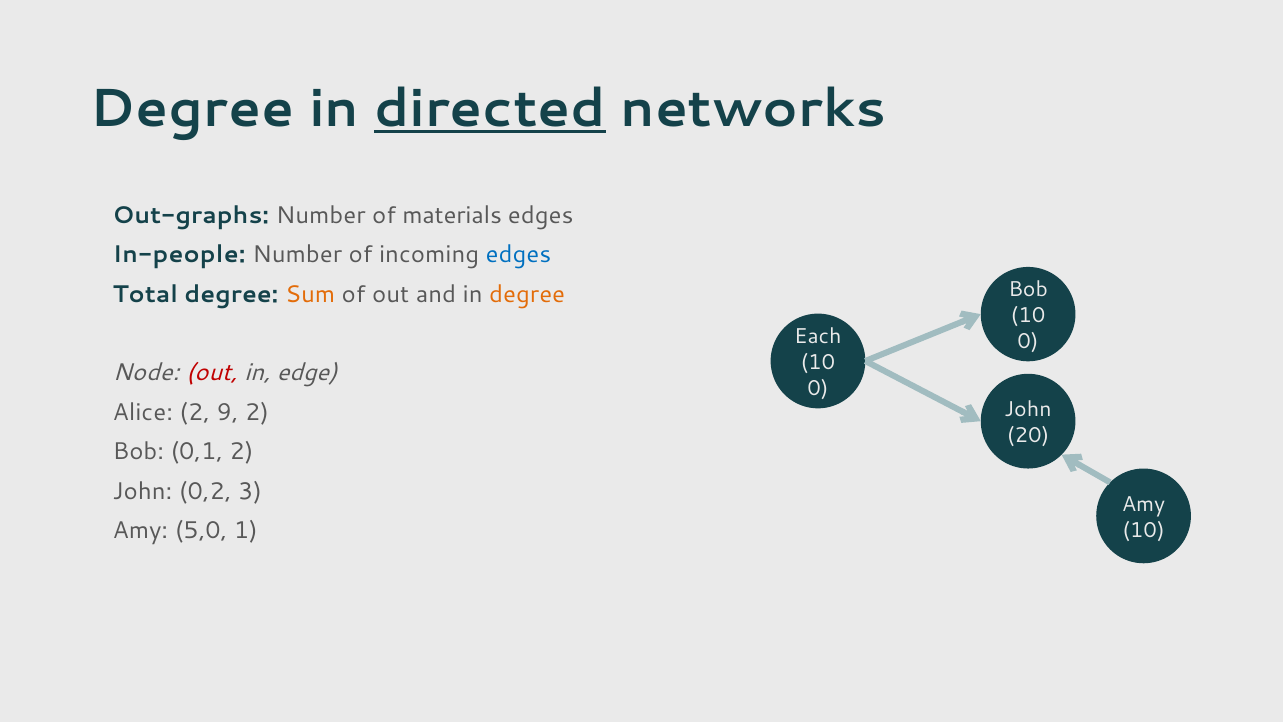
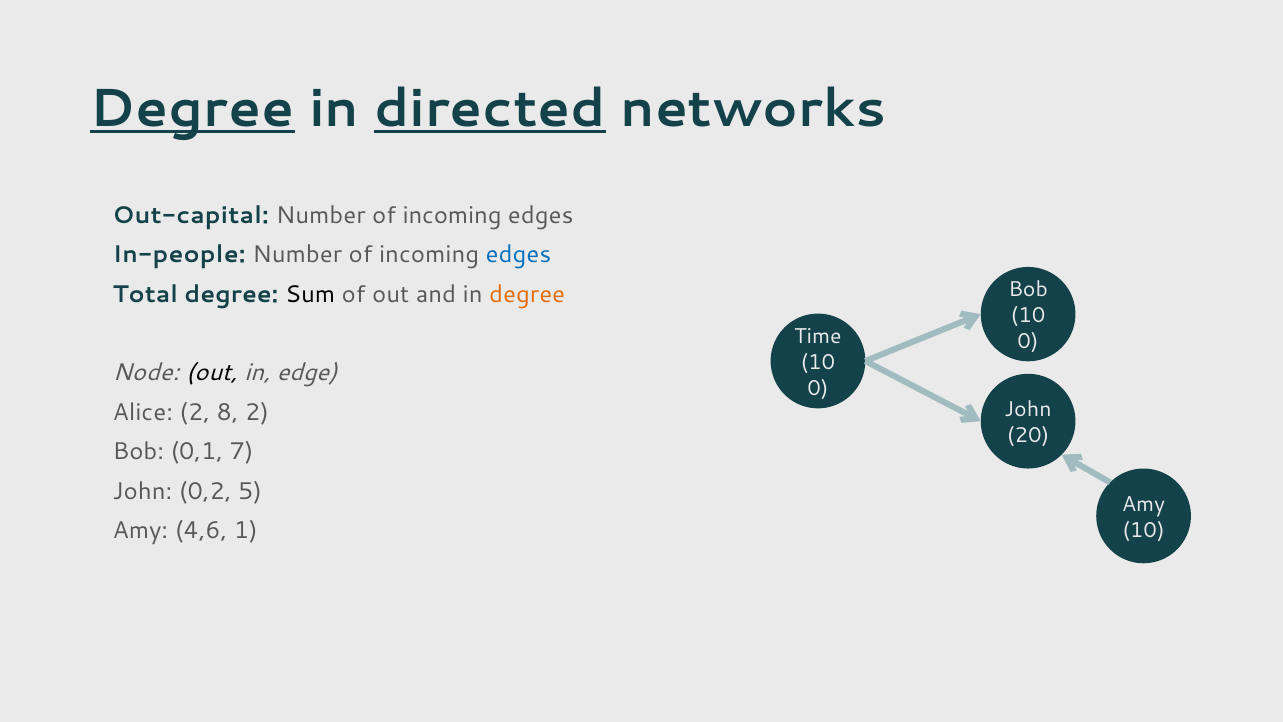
Degree underline: none -> present (192, 109)
Out-graphs: Out-graphs -> Out-capital (191, 215)
materials: materials -> incoming (452, 215)
Sum colour: orange -> black (310, 294)
Each: Each -> Time (818, 337)
out colour: red -> black (212, 373)
9: 9 -> 8 (228, 412)
0,1 2: 2 -> 7 (242, 452)
3: 3 -> 5 (250, 491)
5,0: 5,0 -> 4,6 (201, 530)
